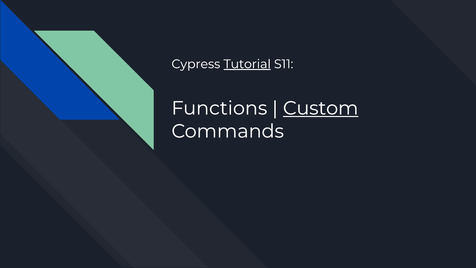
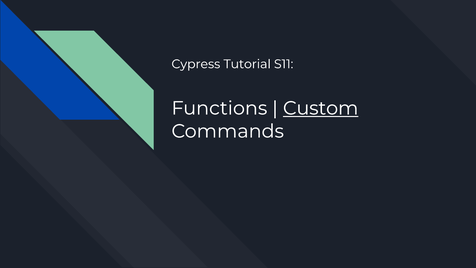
Tutorial underline: present -> none (247, 64)
